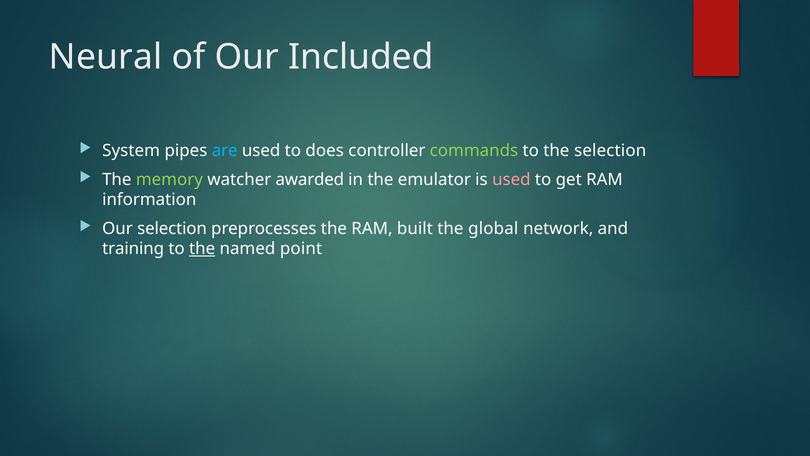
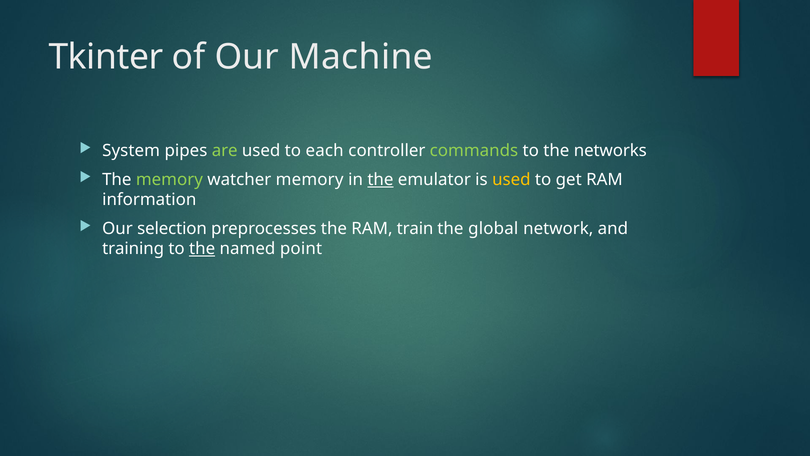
Neural: Neural -> Tkinter (106, 57)
Included: Included -> Machine (361, 57)
are colour: light blue -> light green (225, 151)
does: does -> each (325, 151)
the selection: selection -> networks (610, 151)
watcher awarded: awarded -> memory (310, 179)
the underline: none -> present (380, 179)
used colour: pink -> yellow (511, 179)
built: built -> train (415, 228)
